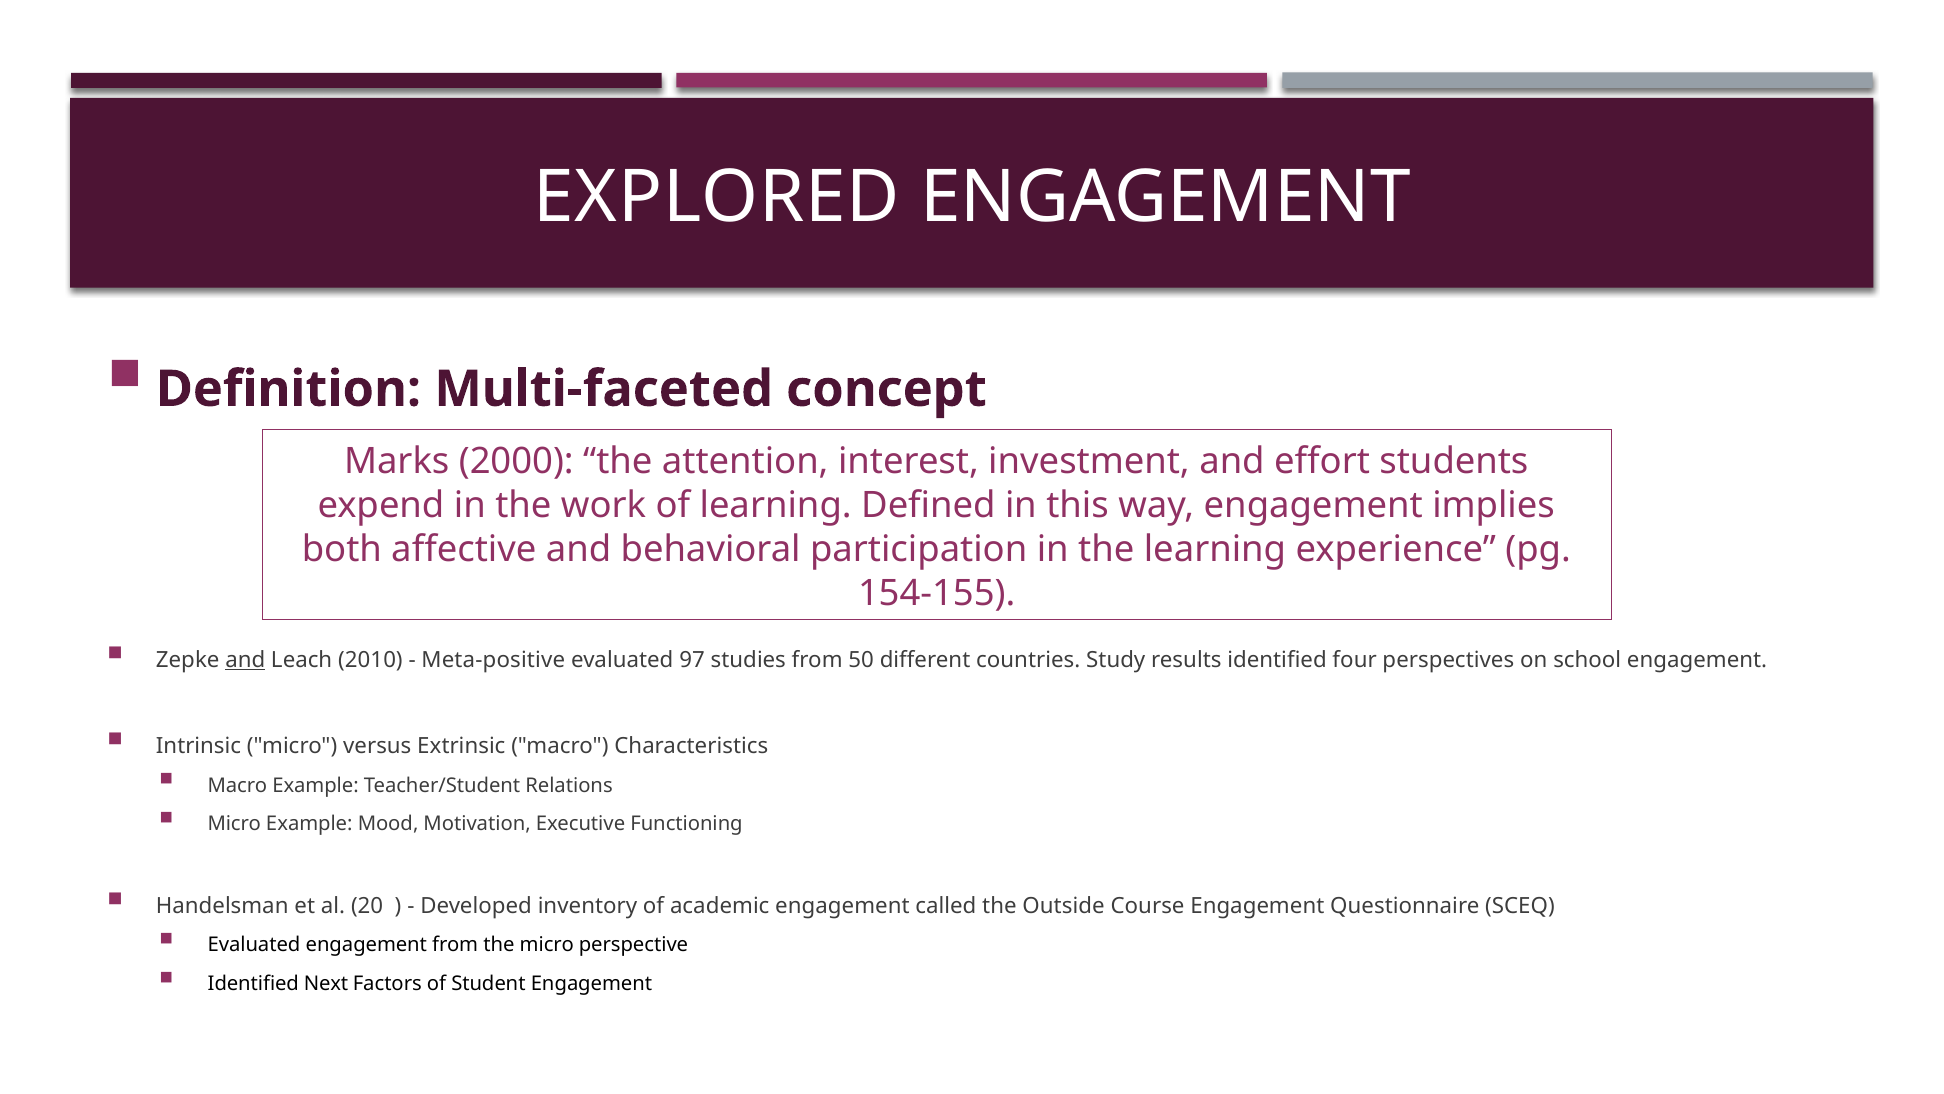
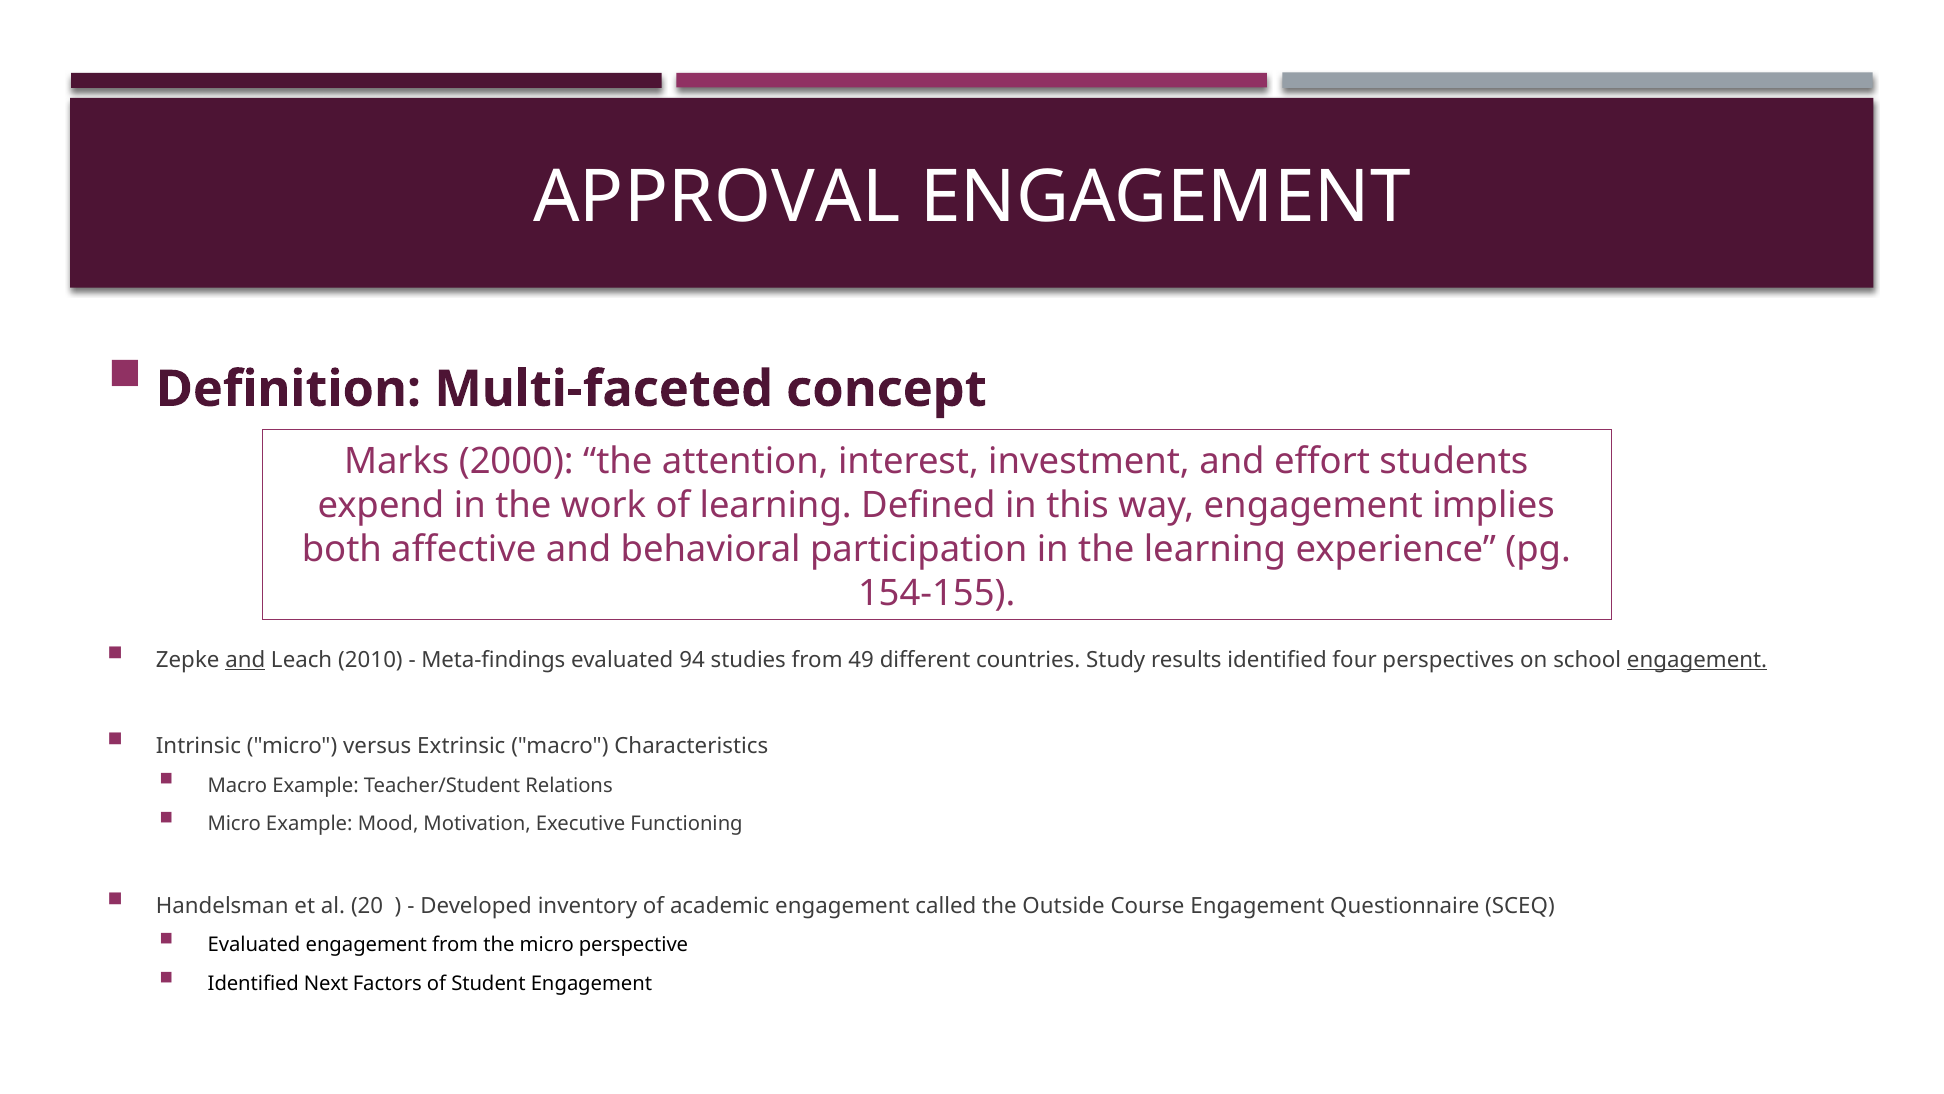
EXPLORED: EXPLORED -> APPROVAL (717, 198)
Meta-positive: Meta-positive -> Meta-findings (493, 660)
97: 97 -> 94 (692, 660)
50: 50 -> 49 (861, 660)
engagement underline: none -> present (1697, 660)
